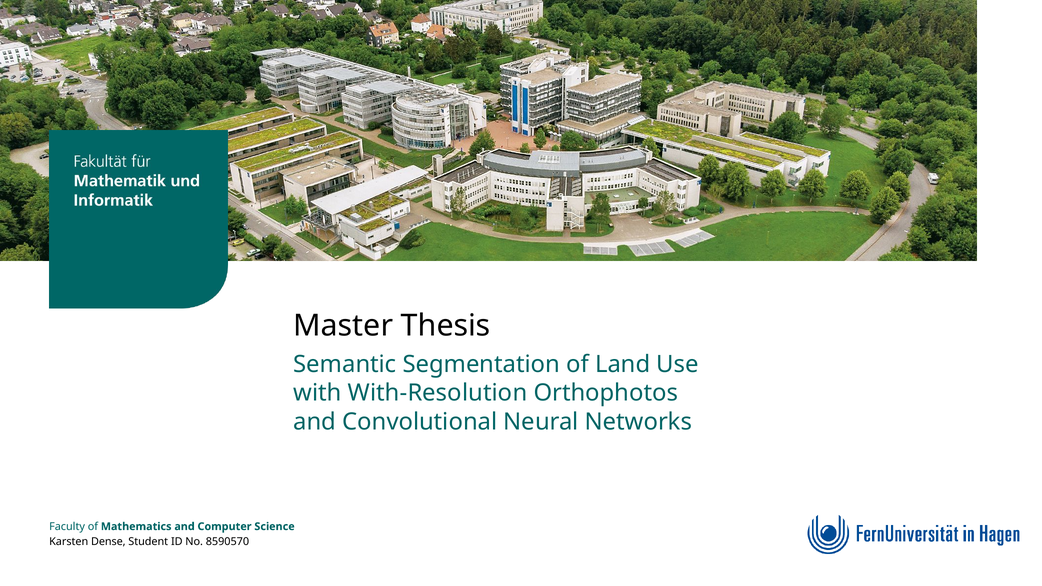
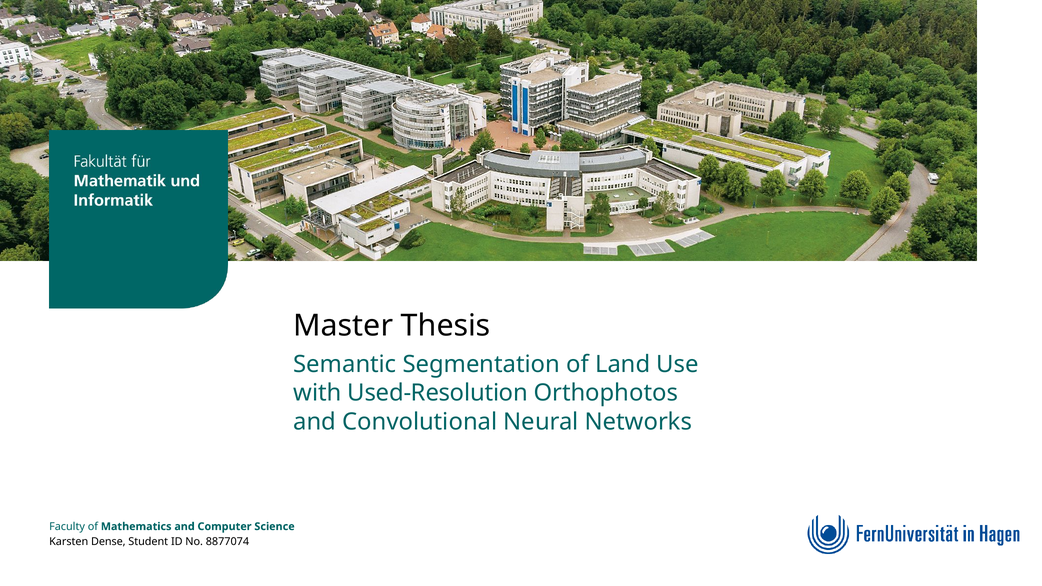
With-Resolution: With-Resolution -> Used-Resolution (438, 393)
8590570: 8590570 -> 8877074 (227, 542)
